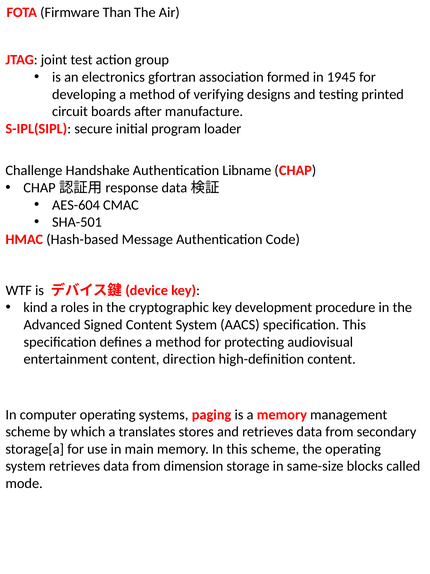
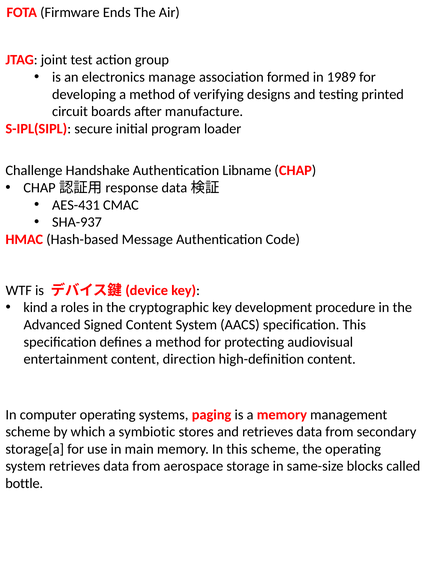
Than: Than -> Ends (117, 12)
gfortran: gfortran -> manage (172, 77)
1945: 1945 -> 1989 (341, 77)
AES-604: AES-604 -> AES-431 (76, 205)
SHA-501: SHA-501 -> SHA-937 (77, 222)
translates: translates -> symbiotic (147, 431)
dimension: dimension -> aerospace (193, 466)
mode: mode -> bottle (24, 483)
